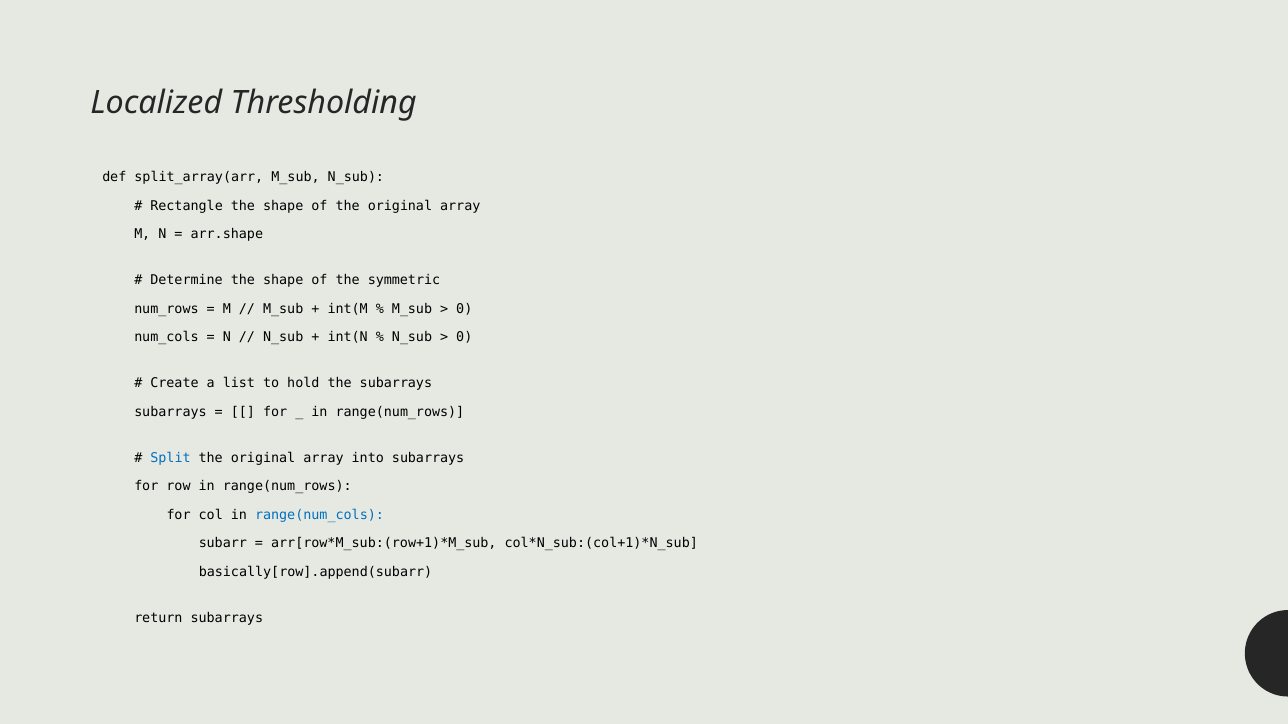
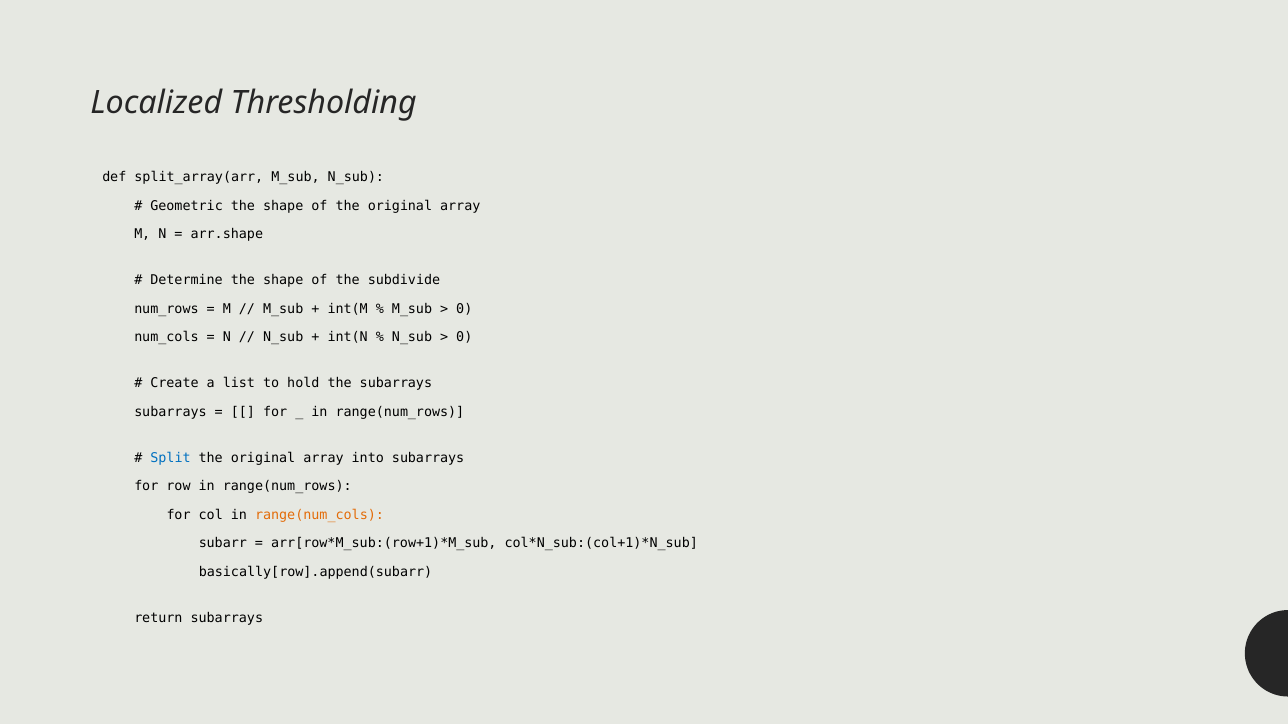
Rectangle: Rectangle -> Geometric (187, 206)
symmetric: symmetric -> subdivide (404, 281)
range(num_cols colour: blue -> orange (319, 515)
